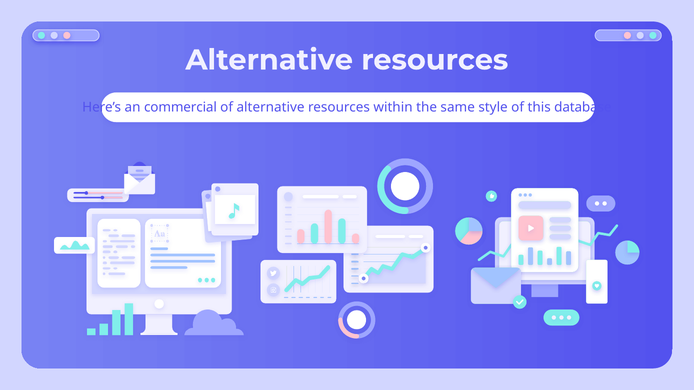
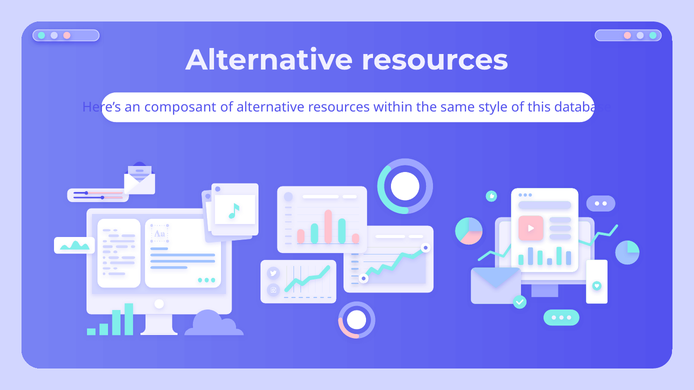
commercial: commercial -> composant (180, 107)
